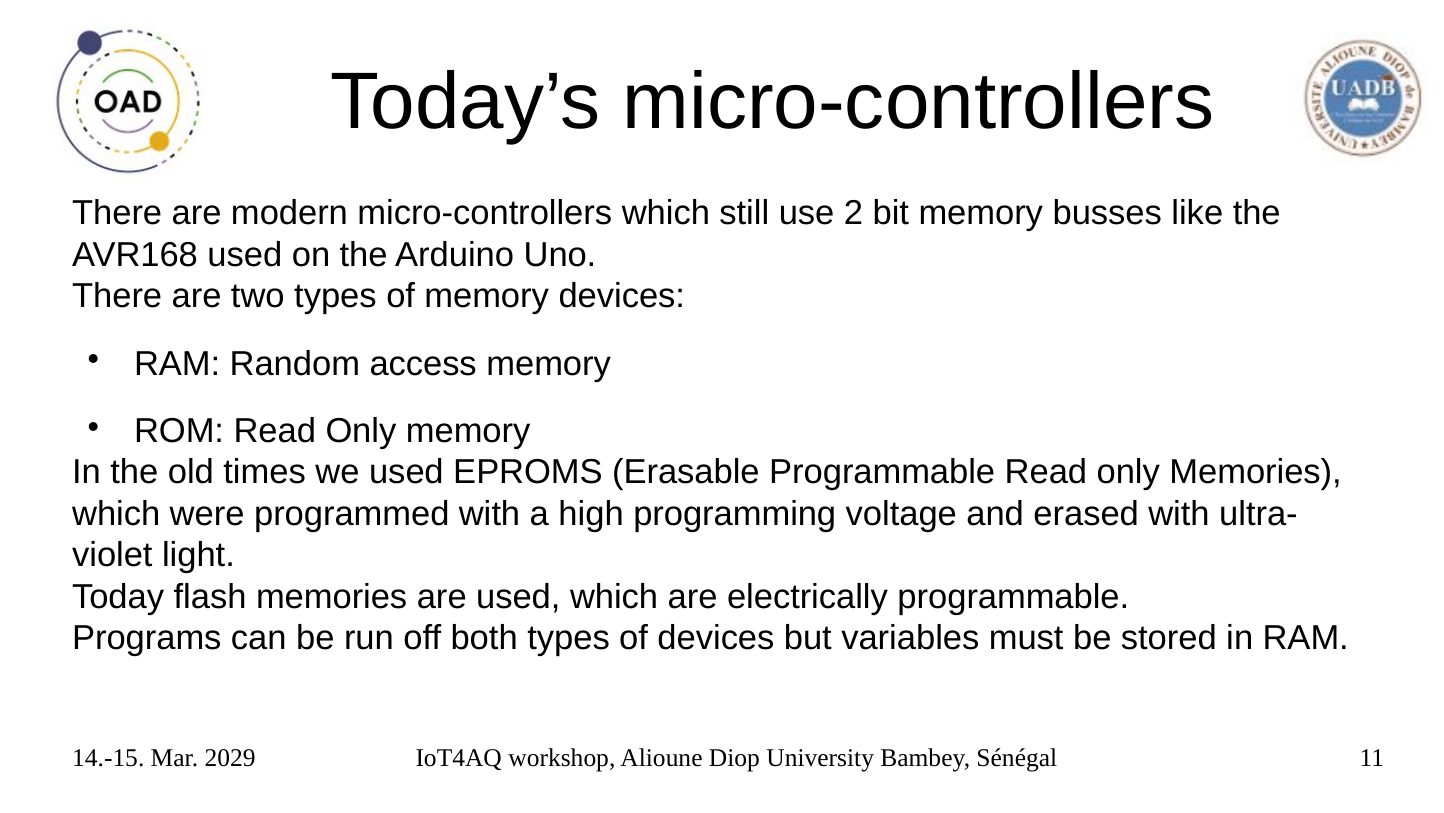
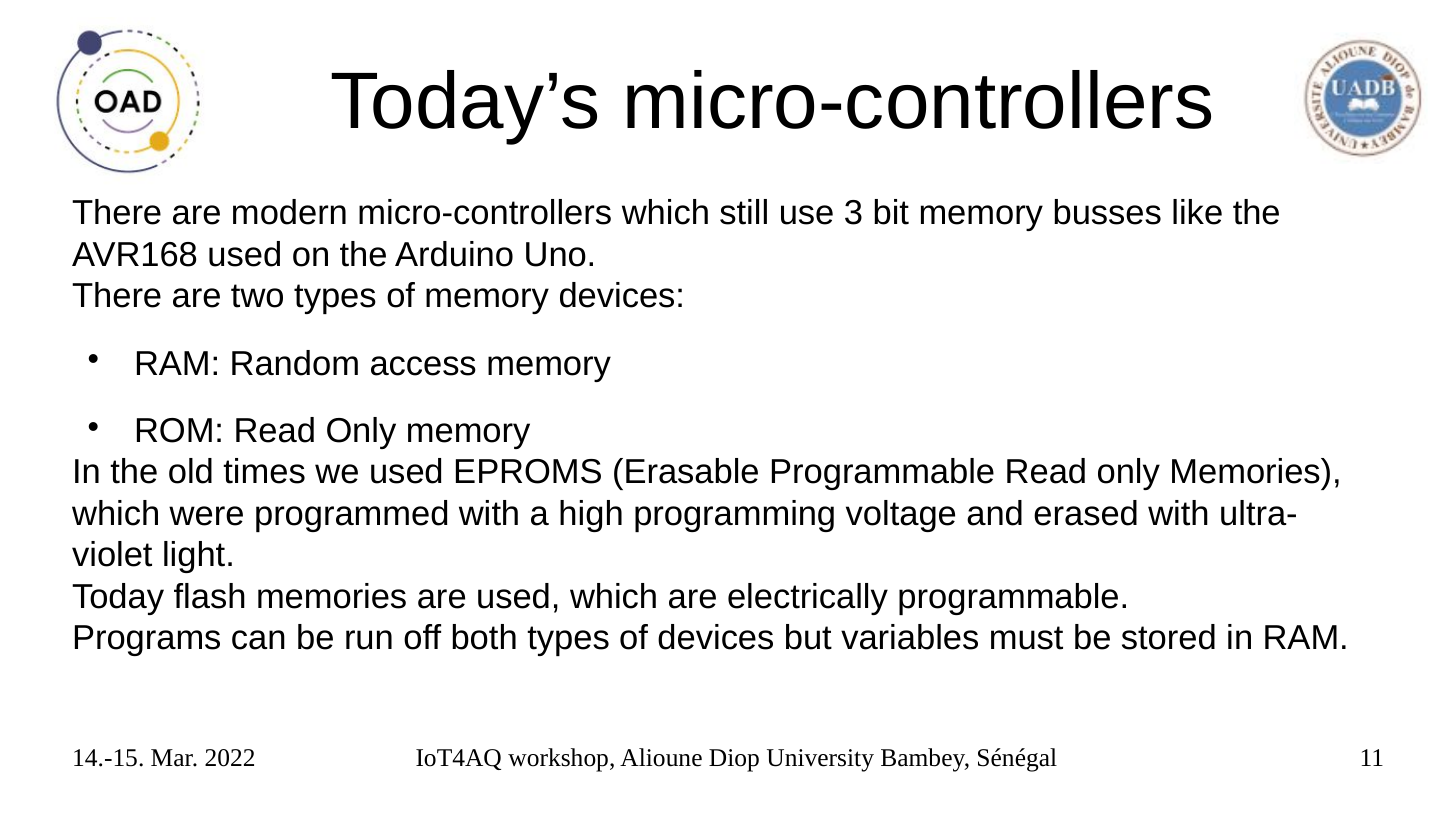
2: 2 -> 3 (854, 213)
2029: 2029 -> 2022 (230, 757)
